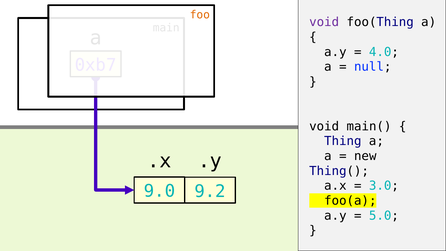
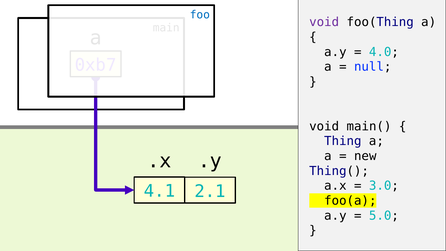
foo colour: orange -> blue (200, 15)
9.0: 9.0 -> 4.1 (159, 191)
9.2: 9.2 -> 2.1 (210, 191)
